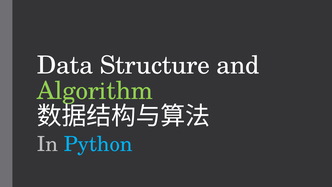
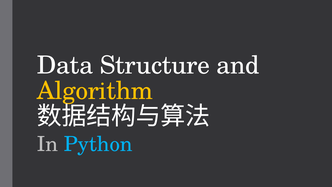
Algorithm colour: light green -> yellow (95, 91)
